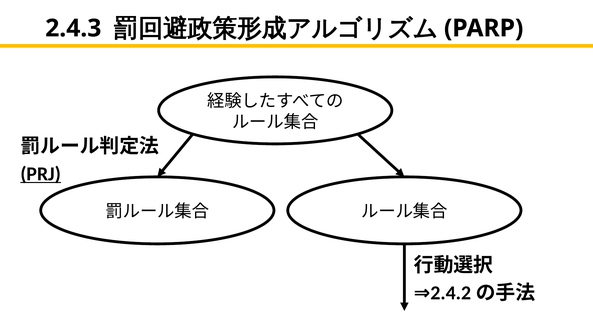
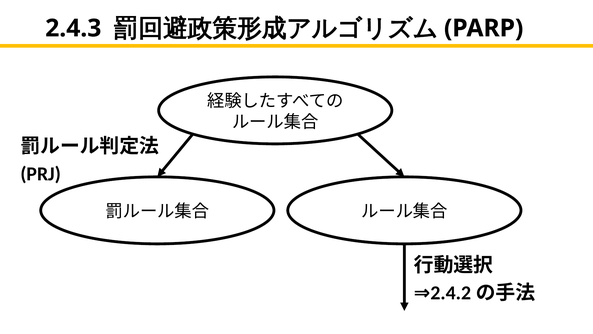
PRJ underline: present -> none (41, 174)
